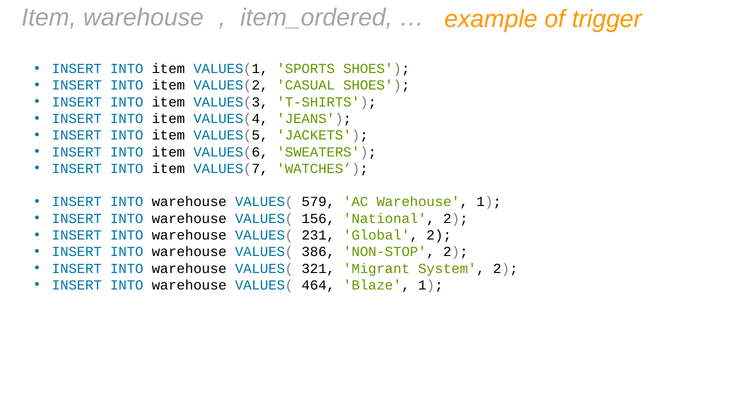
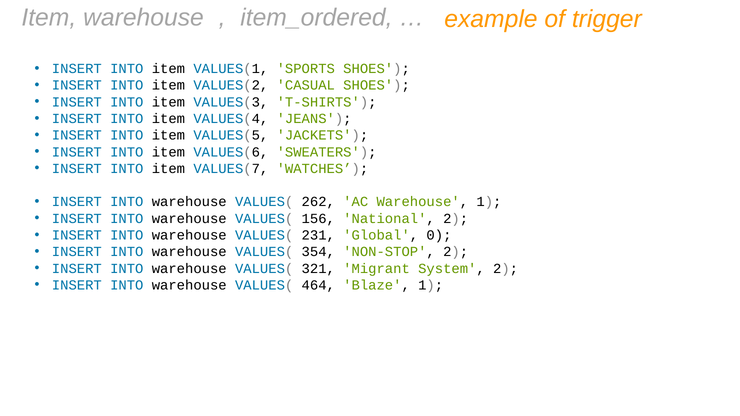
579: 579 -> 262 (318, 202)
Global 2: 2 -> 0 (439, 235)
386: 386 -> 354 (318, 252)
